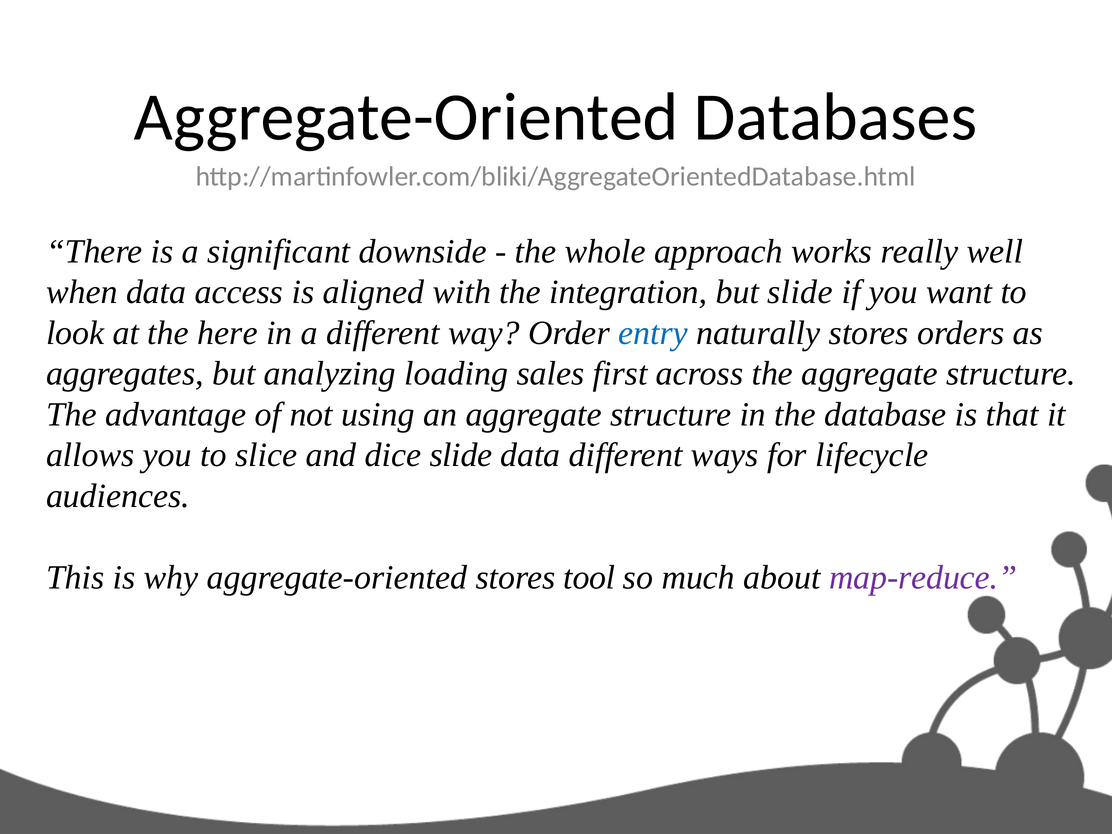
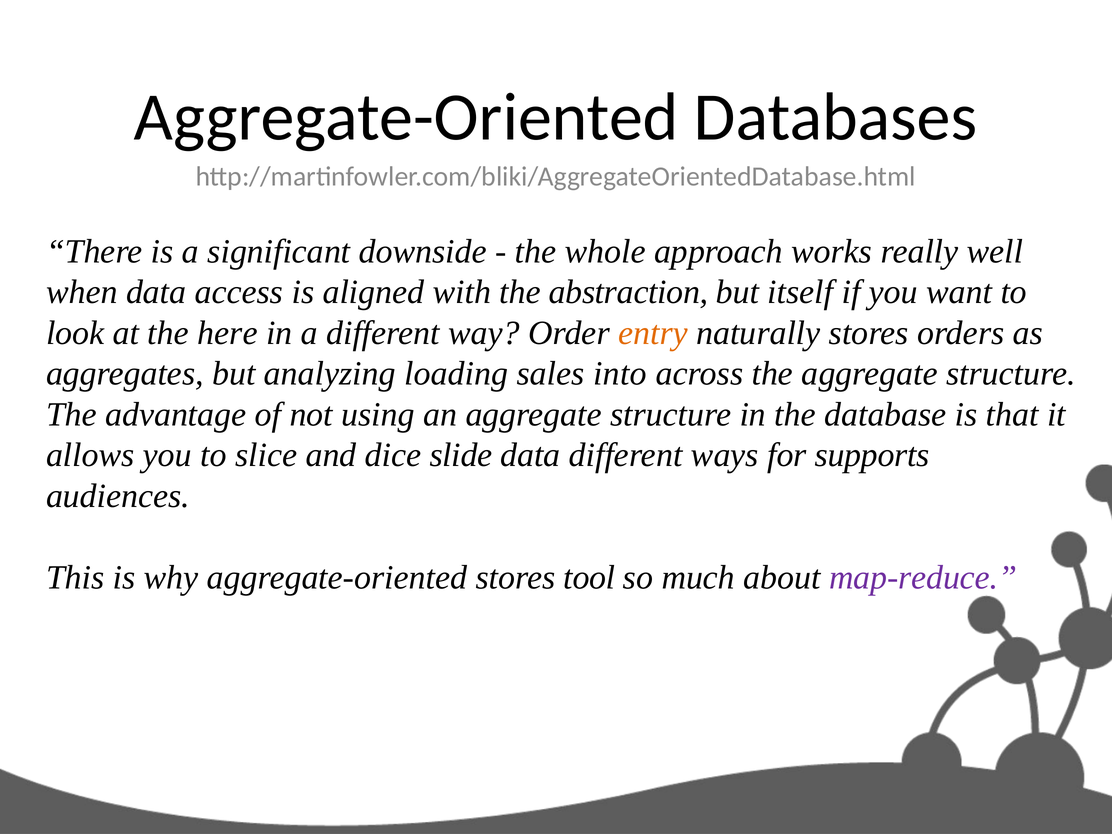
integration: integration -> abstraction (628, 292)
but slide: slide -> itself (800, 292)
entry colour: blue -> orange (653, 333)
first: first -> into (620, 374)
lifecycle: lifecycle -> supports (872, 455)
